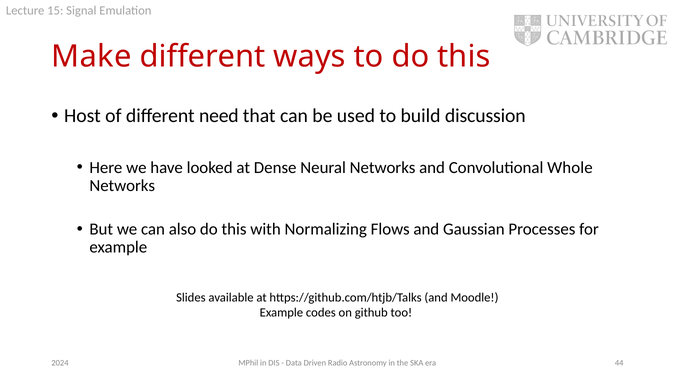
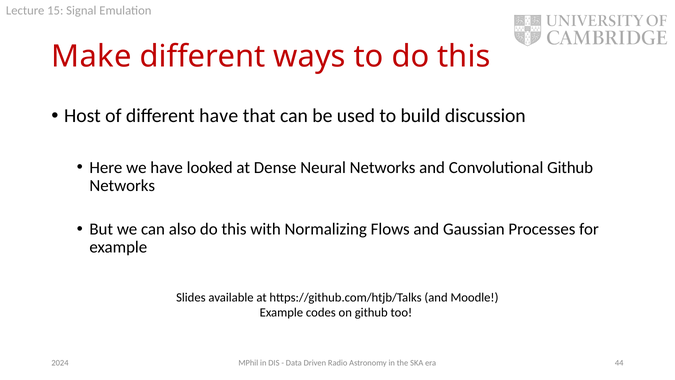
different need: need -> have (219, 116)
Convolutional Whole: Whole -> Github (570, 167)
